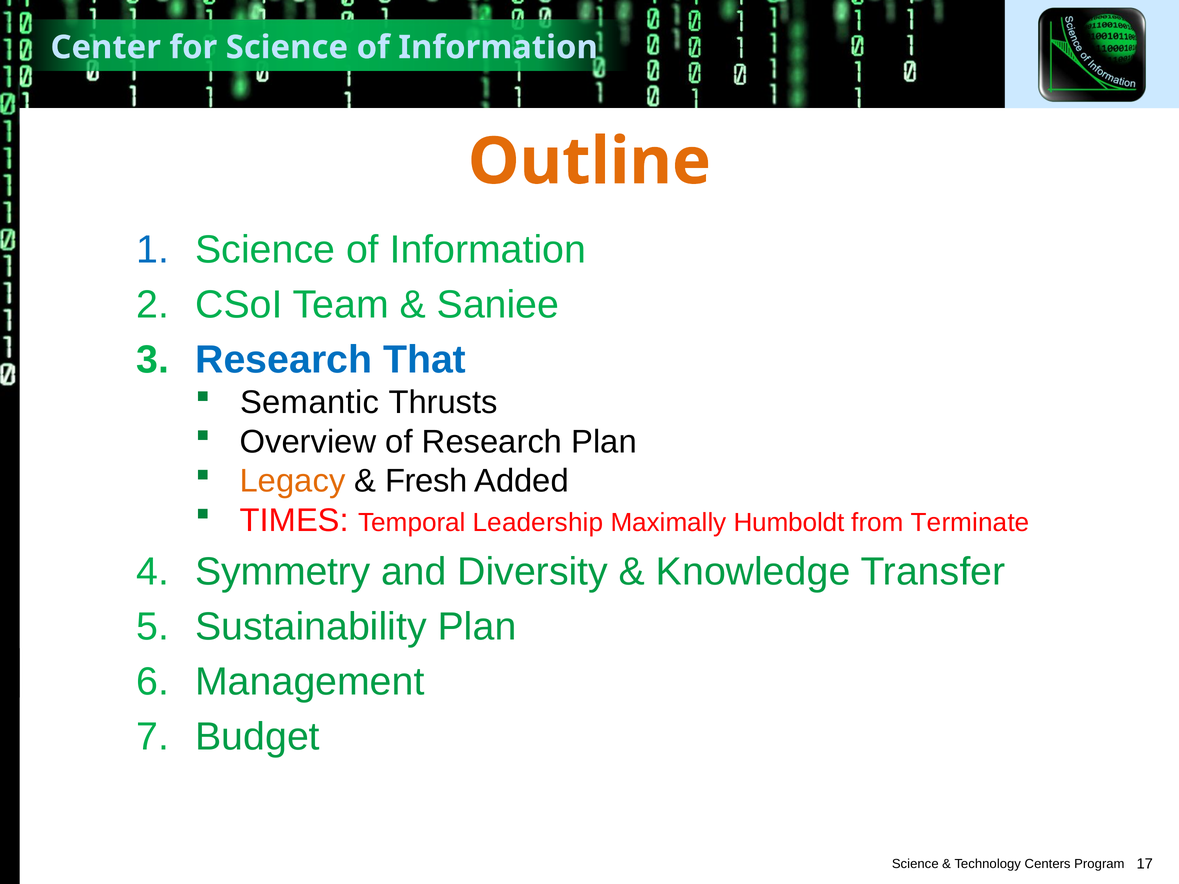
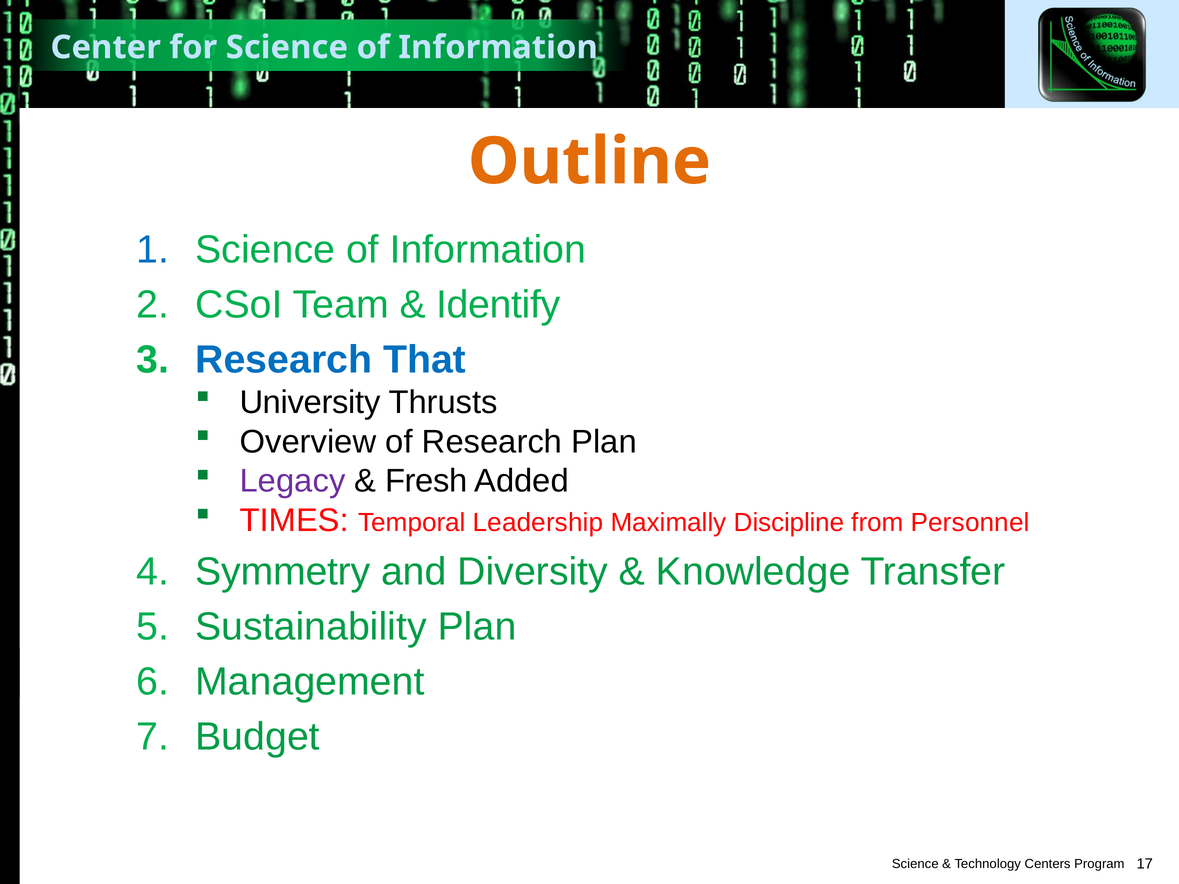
Saniee: Saniee -> Identify (498, 305)
Semantic: Semantic -> University (310, 403)
Legacy colour: orange -> purple (293, 481)
Humboldt: Humboldt -> Discipline (789, 523)
Terminate: Terminate -> Personnel (970, 523)
